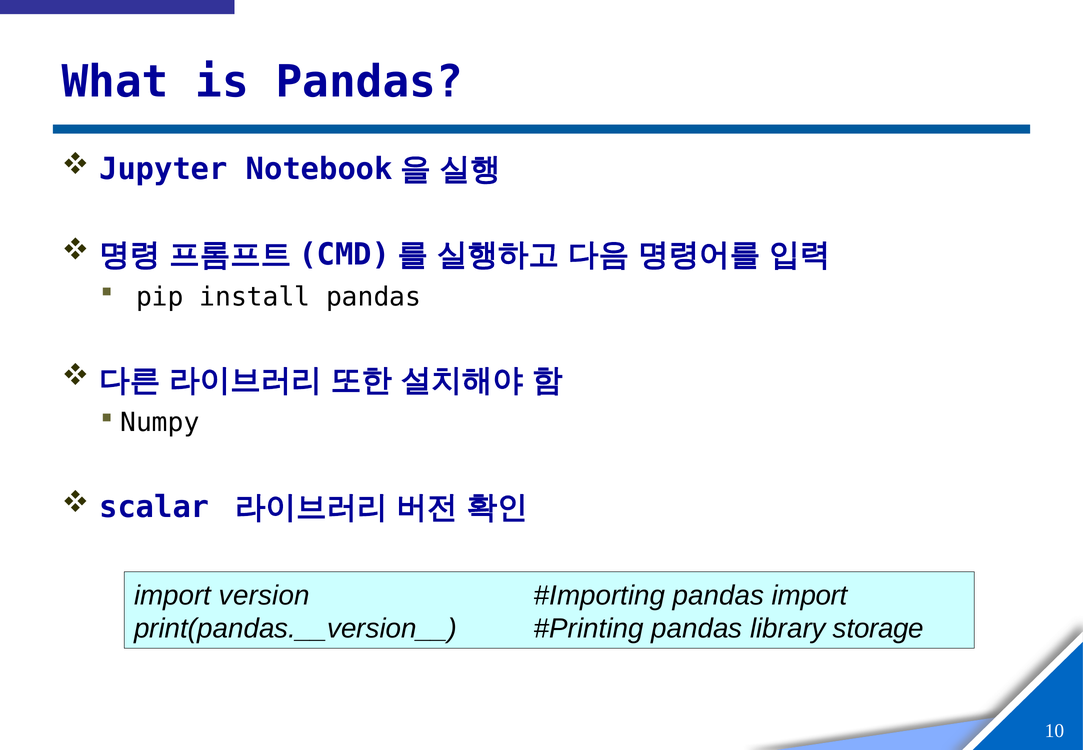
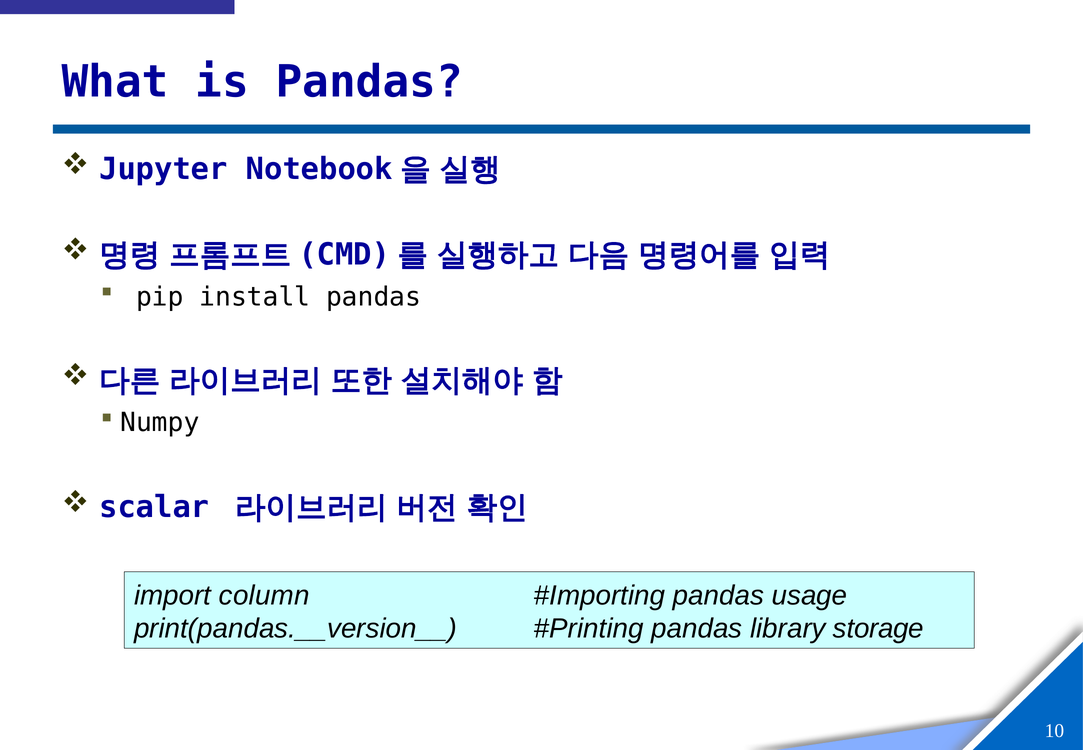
version: version -> column (264, 595)
pandas import: import -> usage (810, 595)
